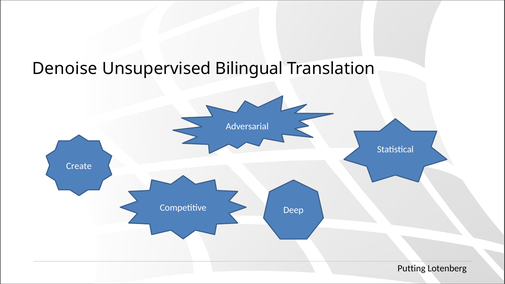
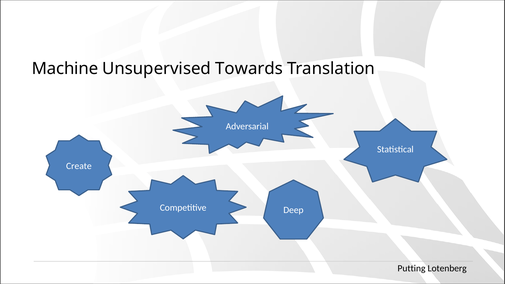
Denoise: Denoise -> Machine (65, 69)
Bilingual: Bilingual -> Towards (249, 69)
